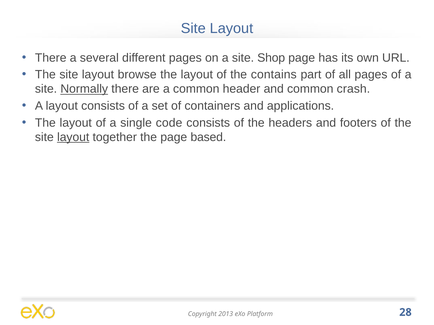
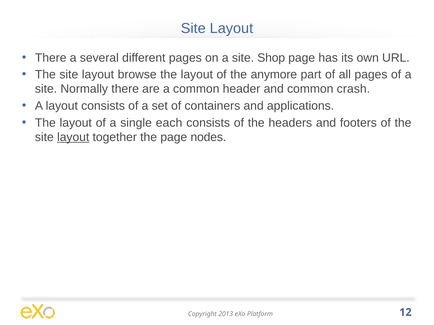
contains: contains -> anymore (274, 75)
Normally underline: present -> none (84, 89)
code: code -> each (169, 123)
based: based -> nodes (208, 137)
28: 28 -> 12 (405, 313)
